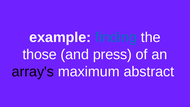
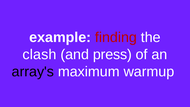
finding colour: blue -> red (116, 37)
those: those -> clash (39, 54)
abstract: abstract -> warmup (149, 72)
